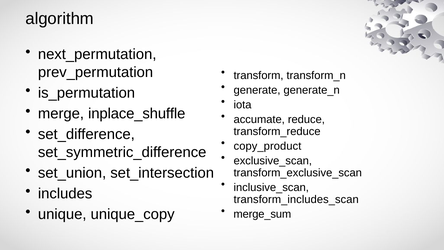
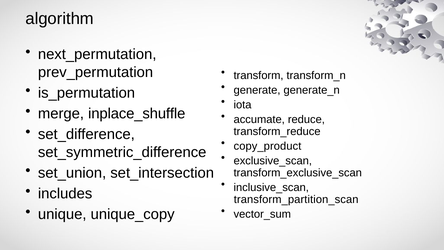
transform_includes_scan: transform_includes_scan -> transform_partition_scan (296, 199)
merge_sum: merge_sum -> vector_sum (262, 214)
